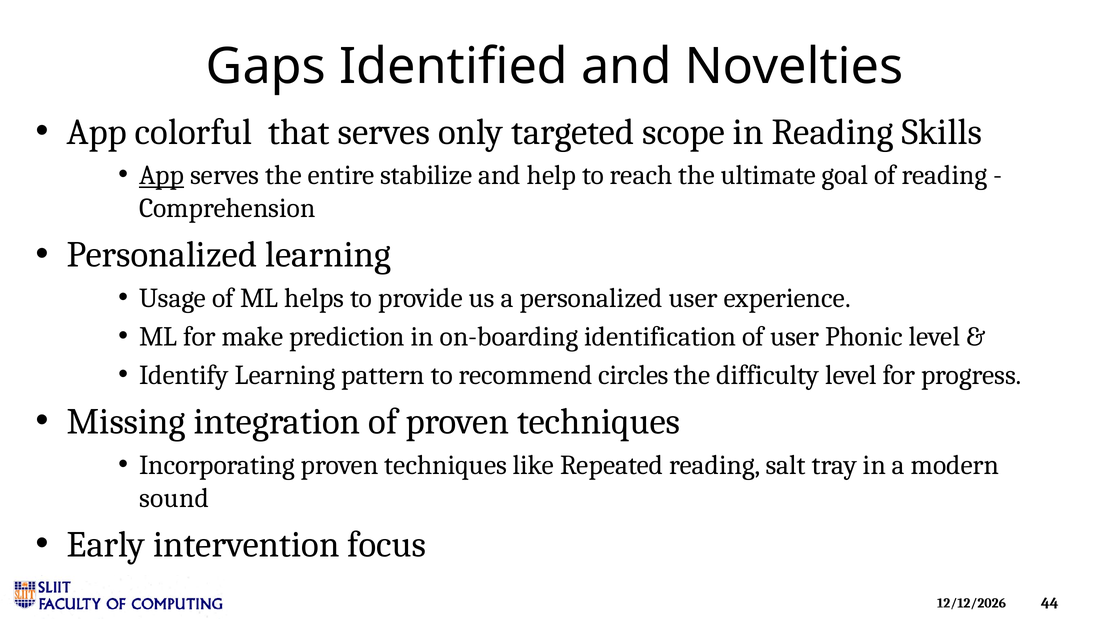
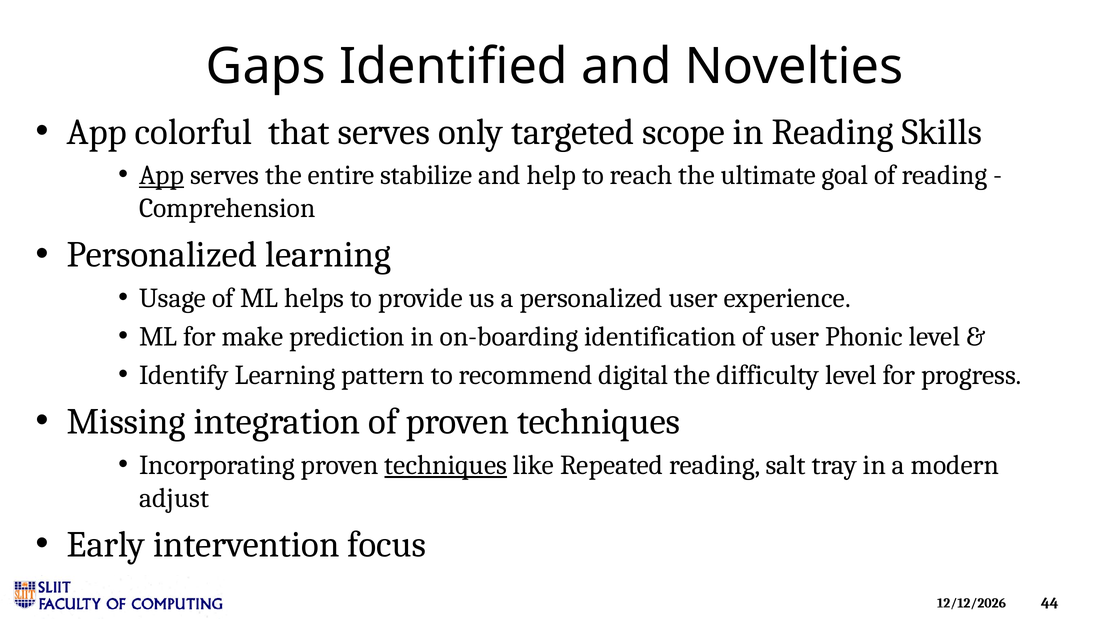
circles: circles -> digital (633, 375)
techniques underline: none -> present (446, 465)
sound: sound -> adjust (174, 498)
